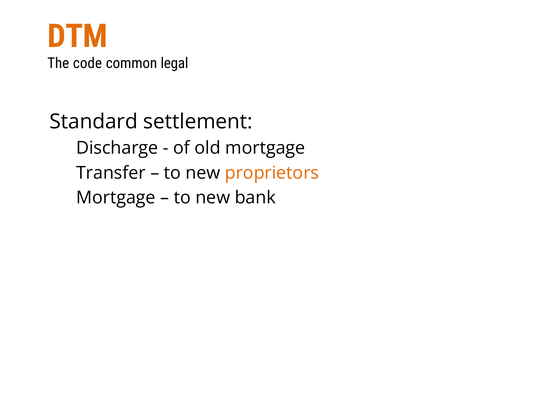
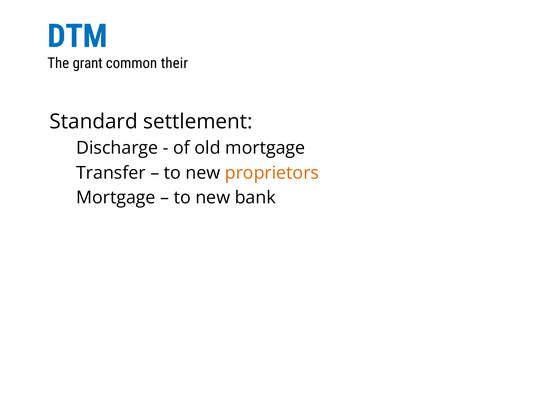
DTM colour: orange -> blue (77, 36)
code: code -> grant (88, 64)
legal: legal -> their (174, 64)
